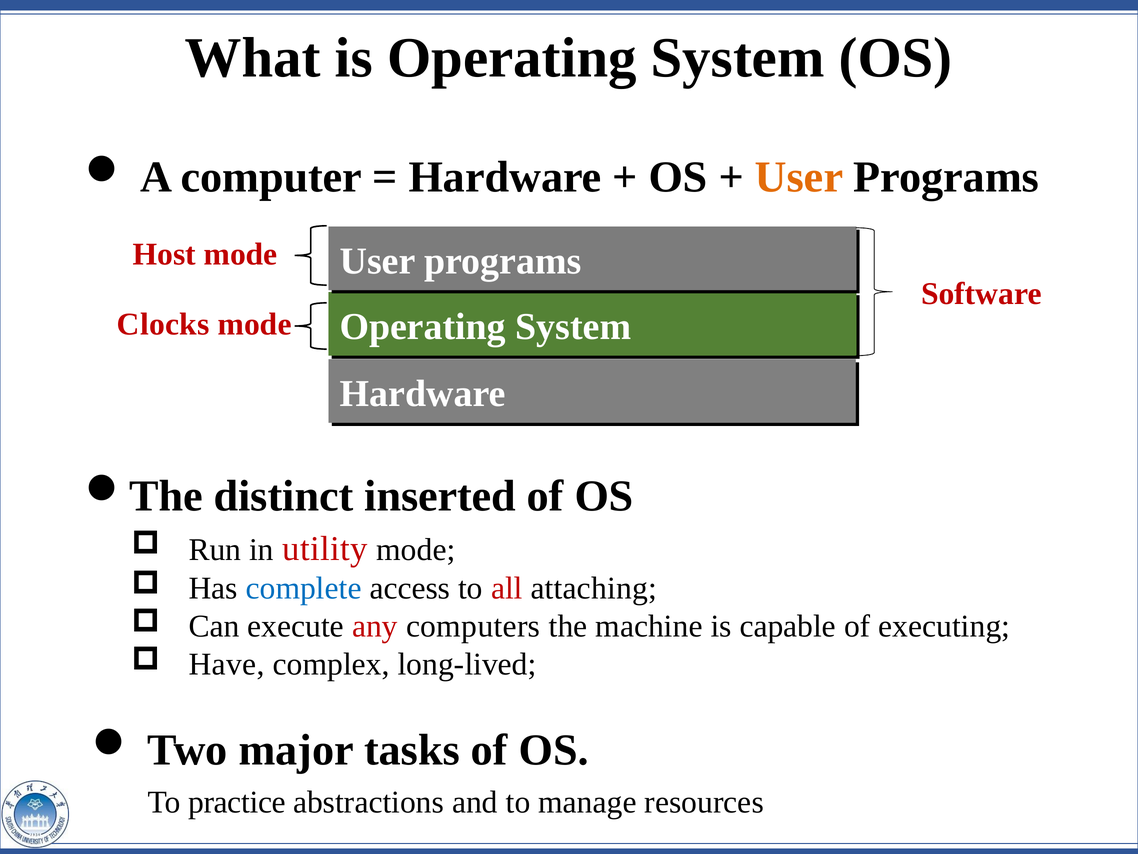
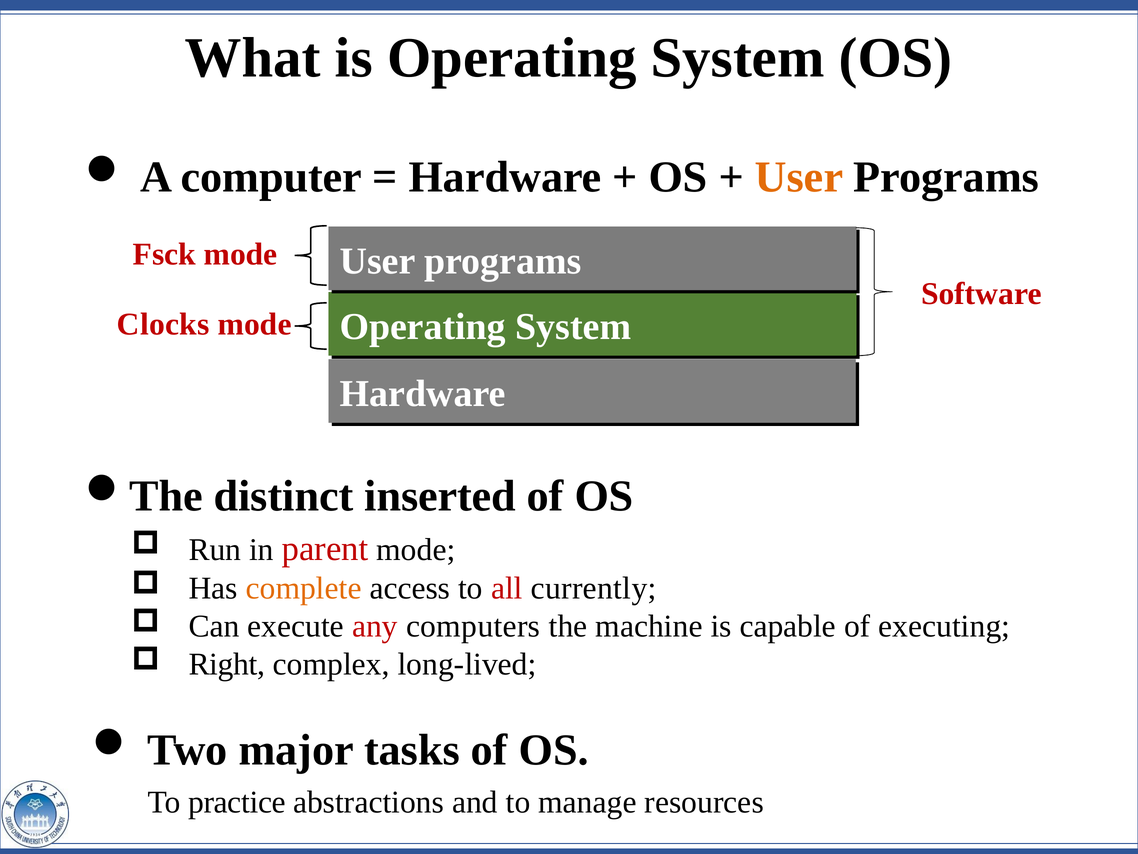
Host: Host -> Fsck (164, 254)
utility: utility -> parent (325, 548)
complete colour: blue -> orange (304, 588)
attaching: attaching -> currently (594, 588)
Have: Have -> Right (227, 664)
